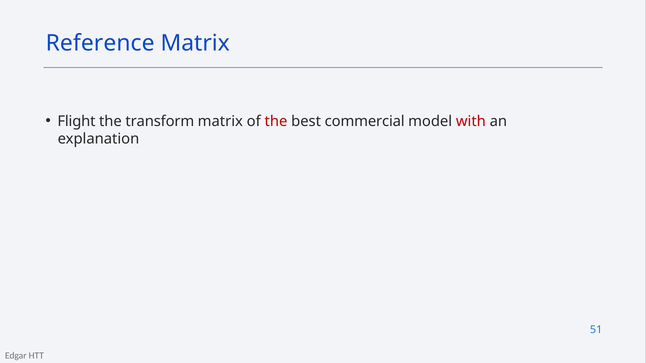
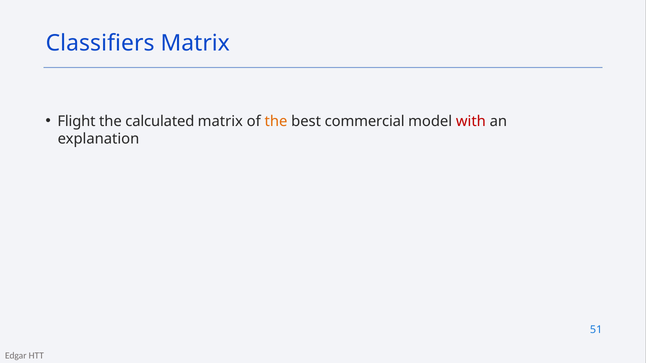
Reference: Reference -> Classifiers (100, 43)
transform: transform -> calculated (160, 121)
the colour: red -> orange (276, 121)
